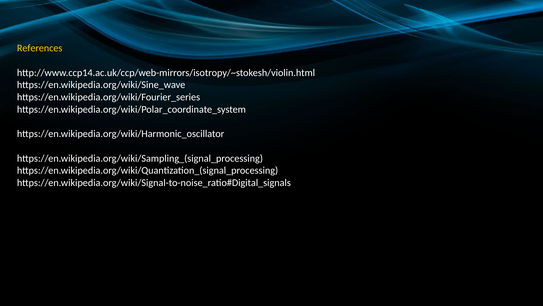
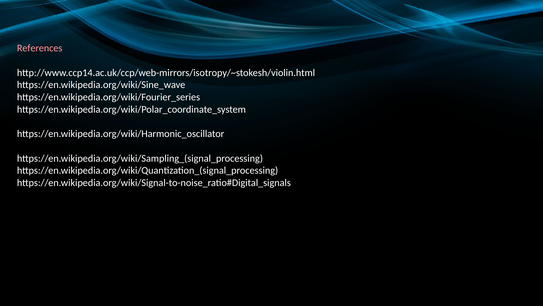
References colour: yellow -> pink (40, 48)
